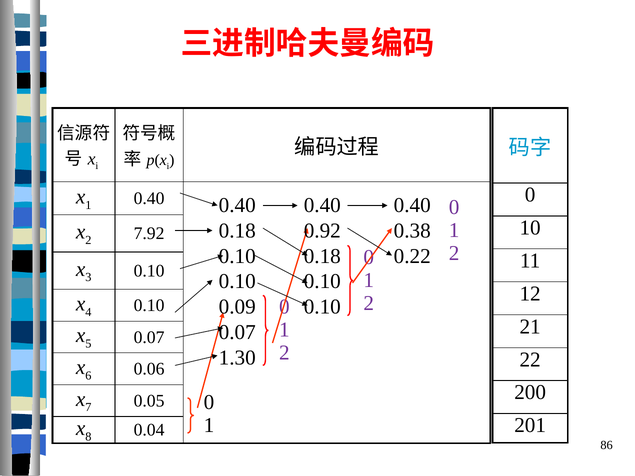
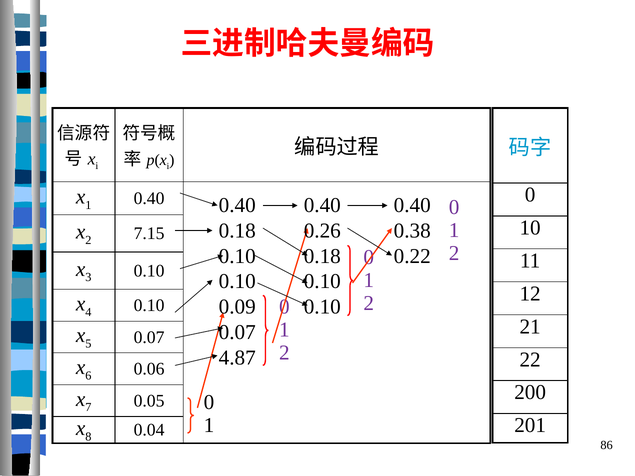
0.92: 0.92 -> 0.26 (322, 231)
7.92: 7.92 -> 7.15 (149, 234)
1.30: 1.30 -> 4.87 (237, 358)
